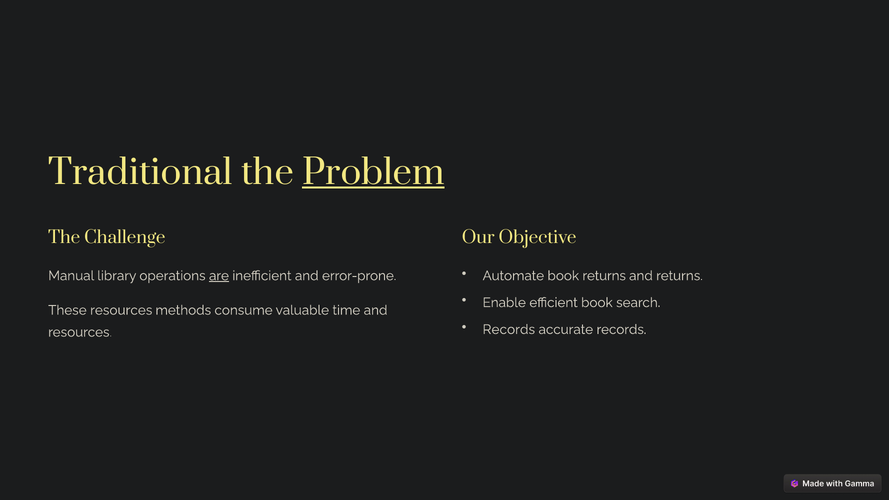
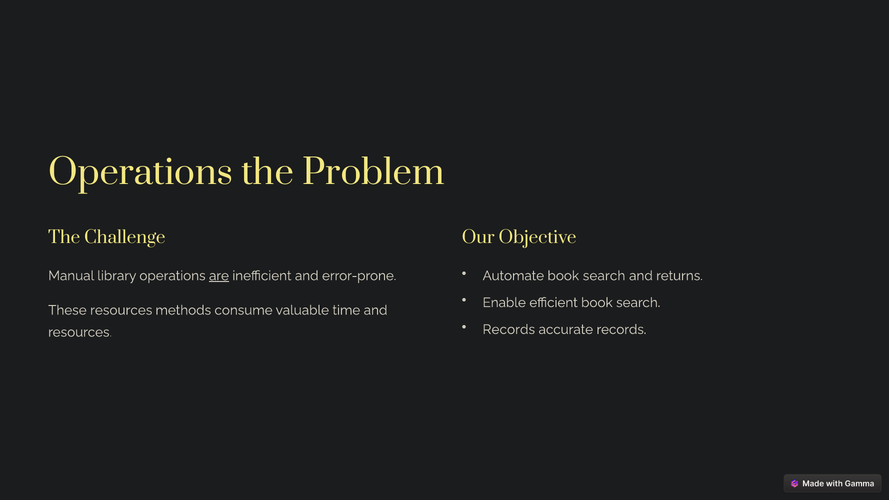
Traditional: Traditional -> Operations (141, 173)
Problem underline: present -> none (373, 173)
Automate book returns: returns -> search (604, 276)
